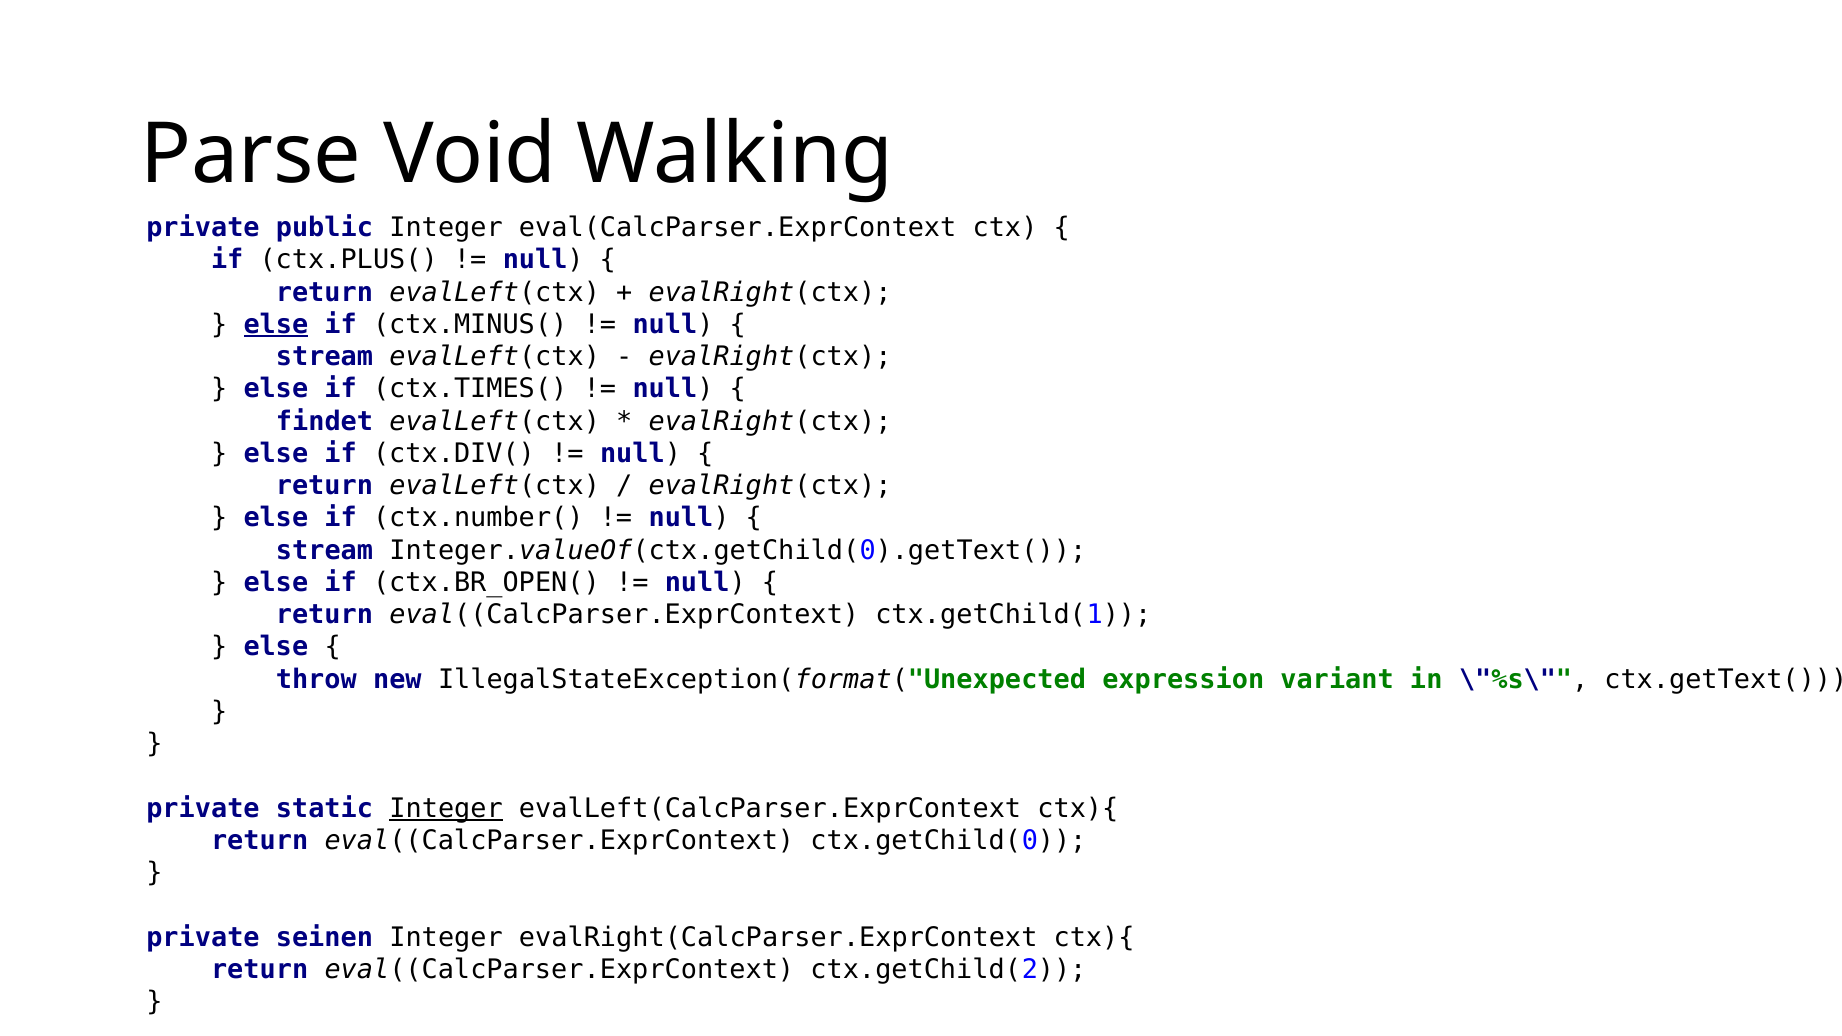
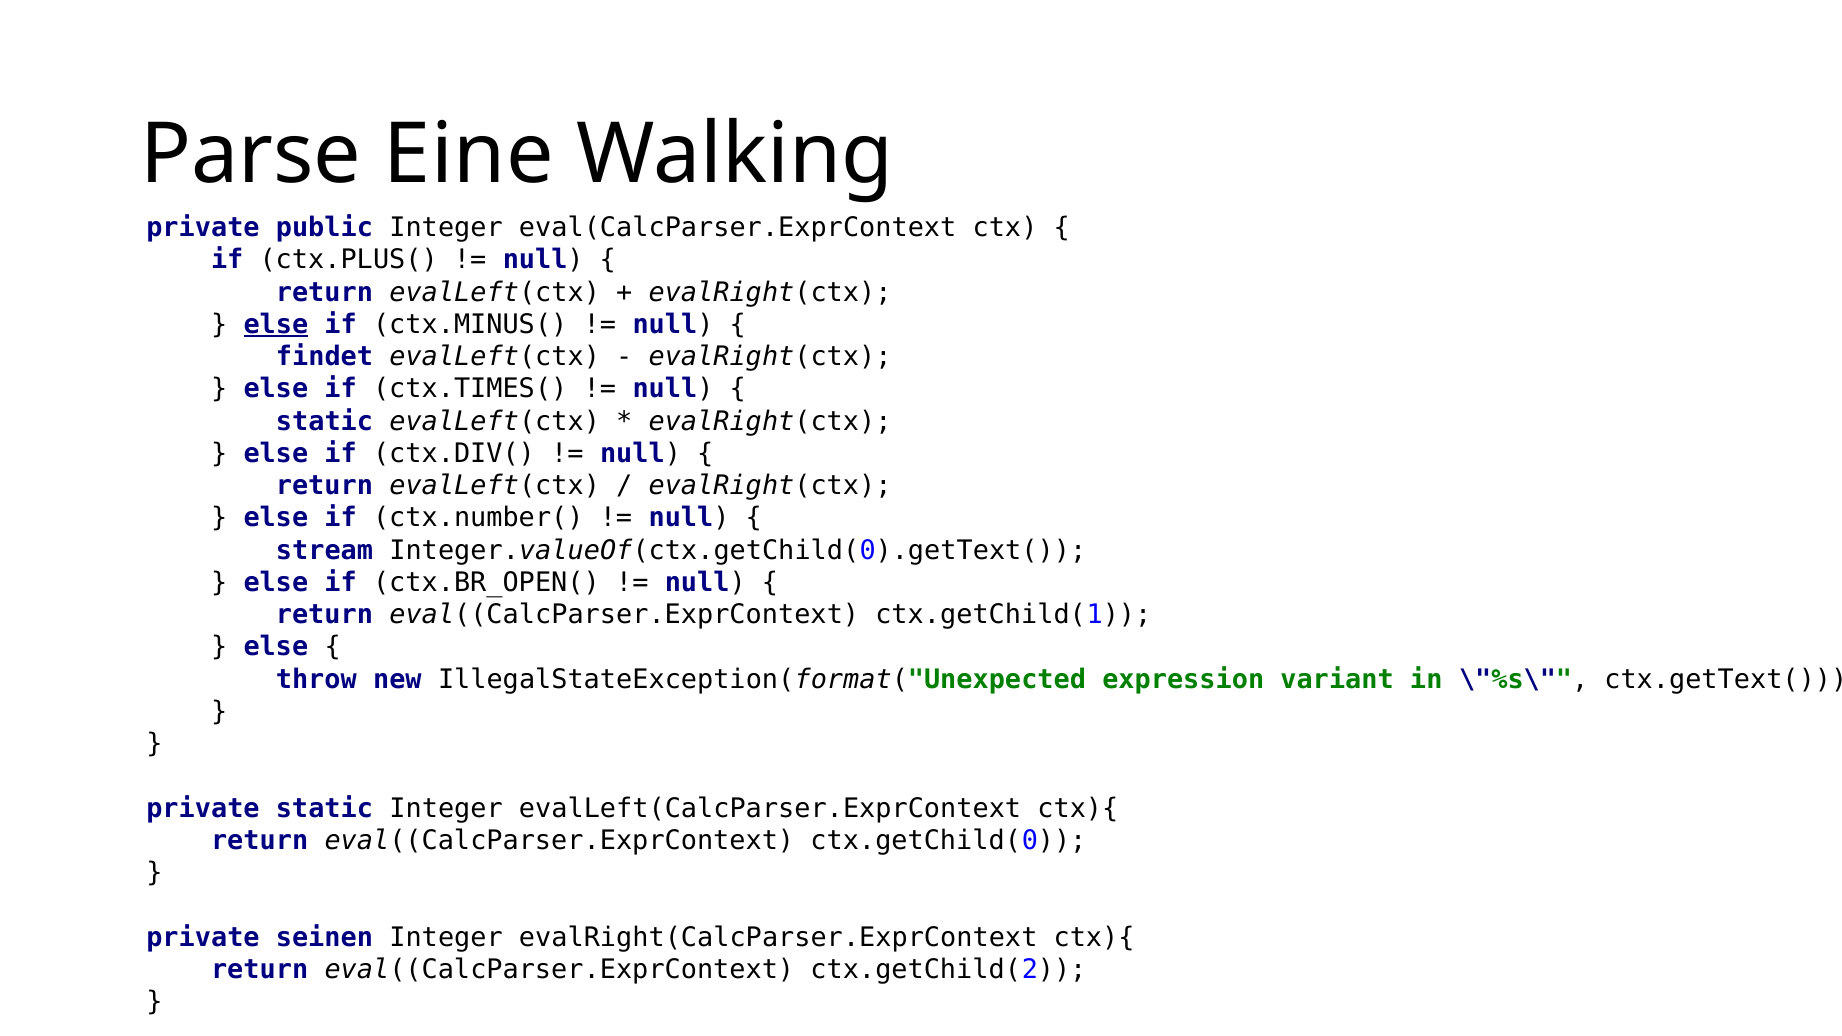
Void: Void -> Eine (469, 155)
stream: stream -> findet (325, 357)
findet: findet -> static (325, 421)
Integer underline: present -> none (446, 808)
